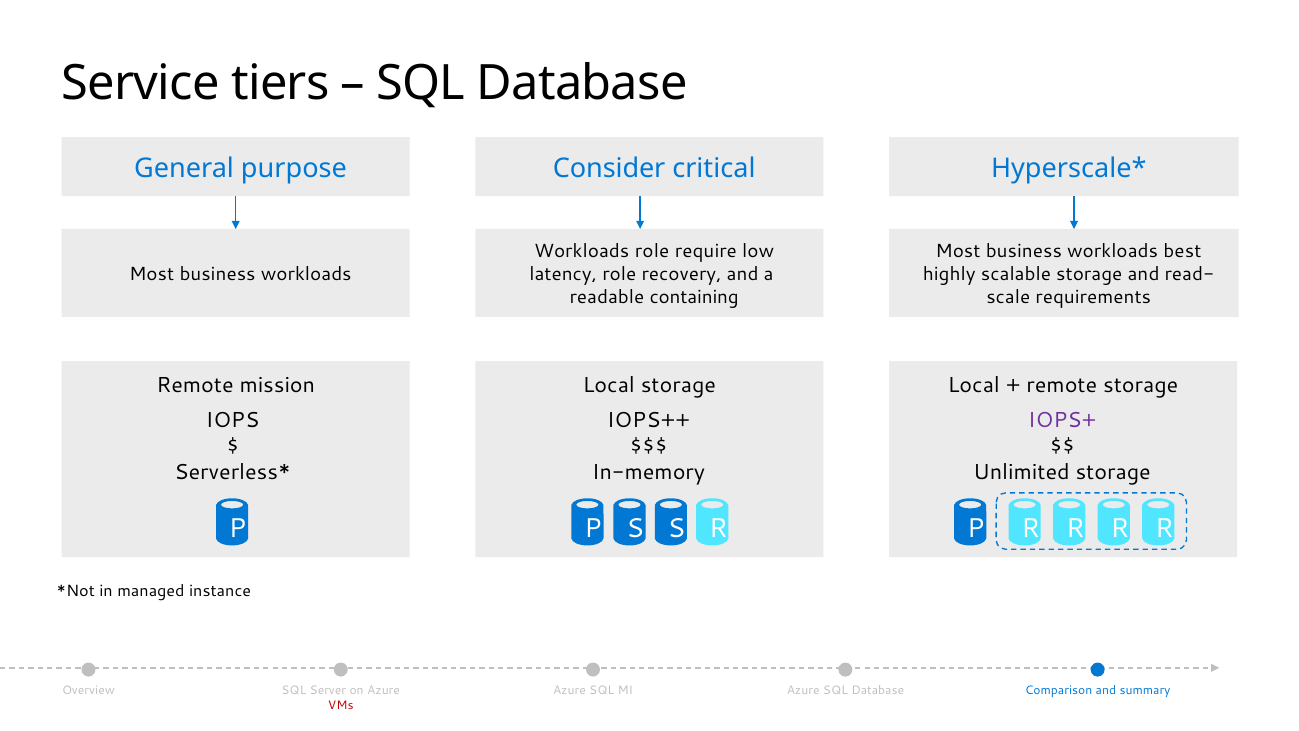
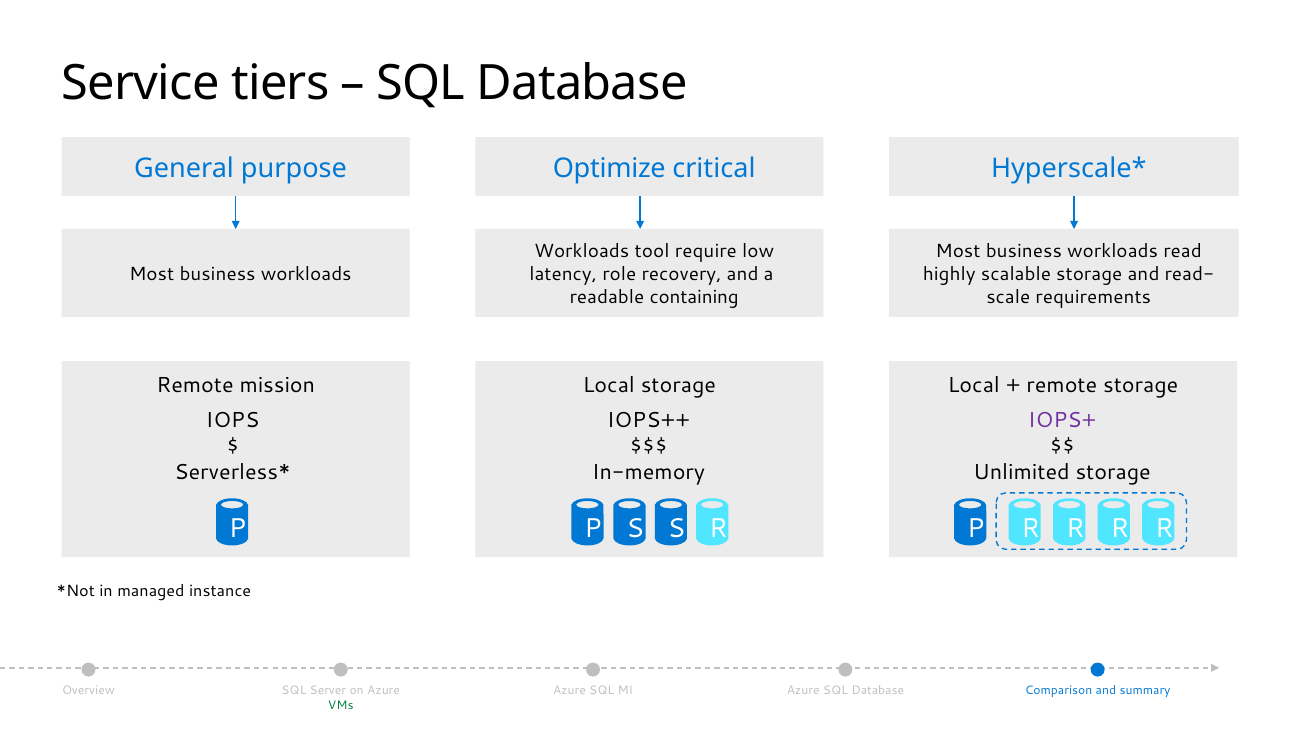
Consider: Consider -> Optimize (609, 168)
Workloads role: role -> tool (652, 251)
best: best -> read (1183, 251)
VMs colour: red -> green (341, 705)
